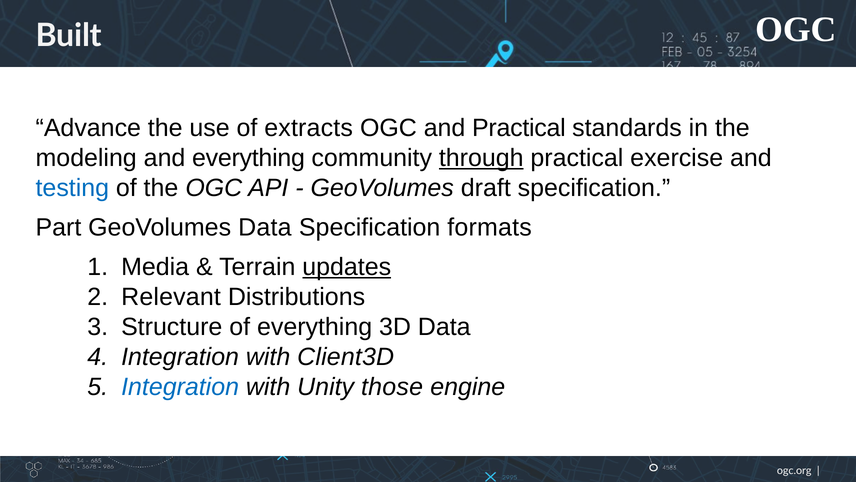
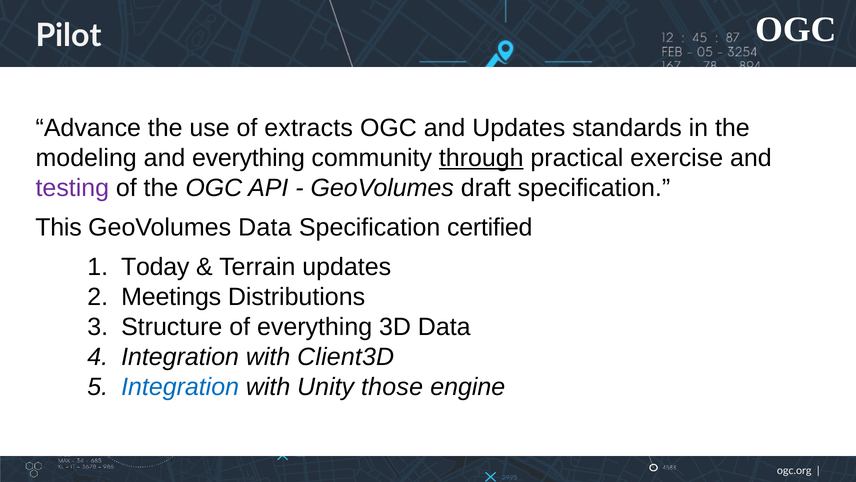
Built: Built -> Pilot (69, 36)
and Practical: Practical -> Updates (519, 128)
testing colour: blue -> purple (72, 188)
Part: Part -> This (59, 227)
formats: formats -> certified (490, 227)
Media: Media -> Today (155, 267)
updates underline: present -> none (347, 267)
Relevant: Relevant -> Meetings (171, 297)
